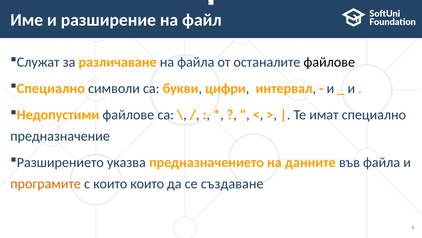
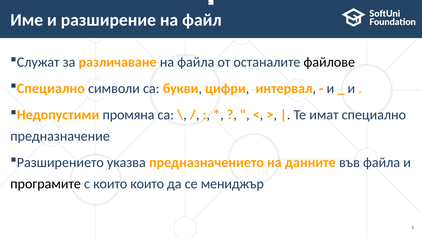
Недопустими файлове: файлове -> промяна (128, 115)
програмите colour: orange -> black (46, 183)
създаване: създаване -> мениджър (232, 183)
